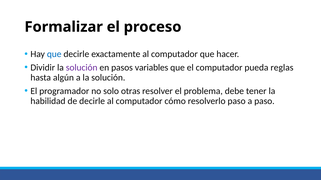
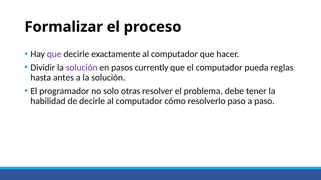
que colour: blue -> purple (54, 54)
variables: variables -> currently (152, 68)
algún: algún -> antes (63, 78)
